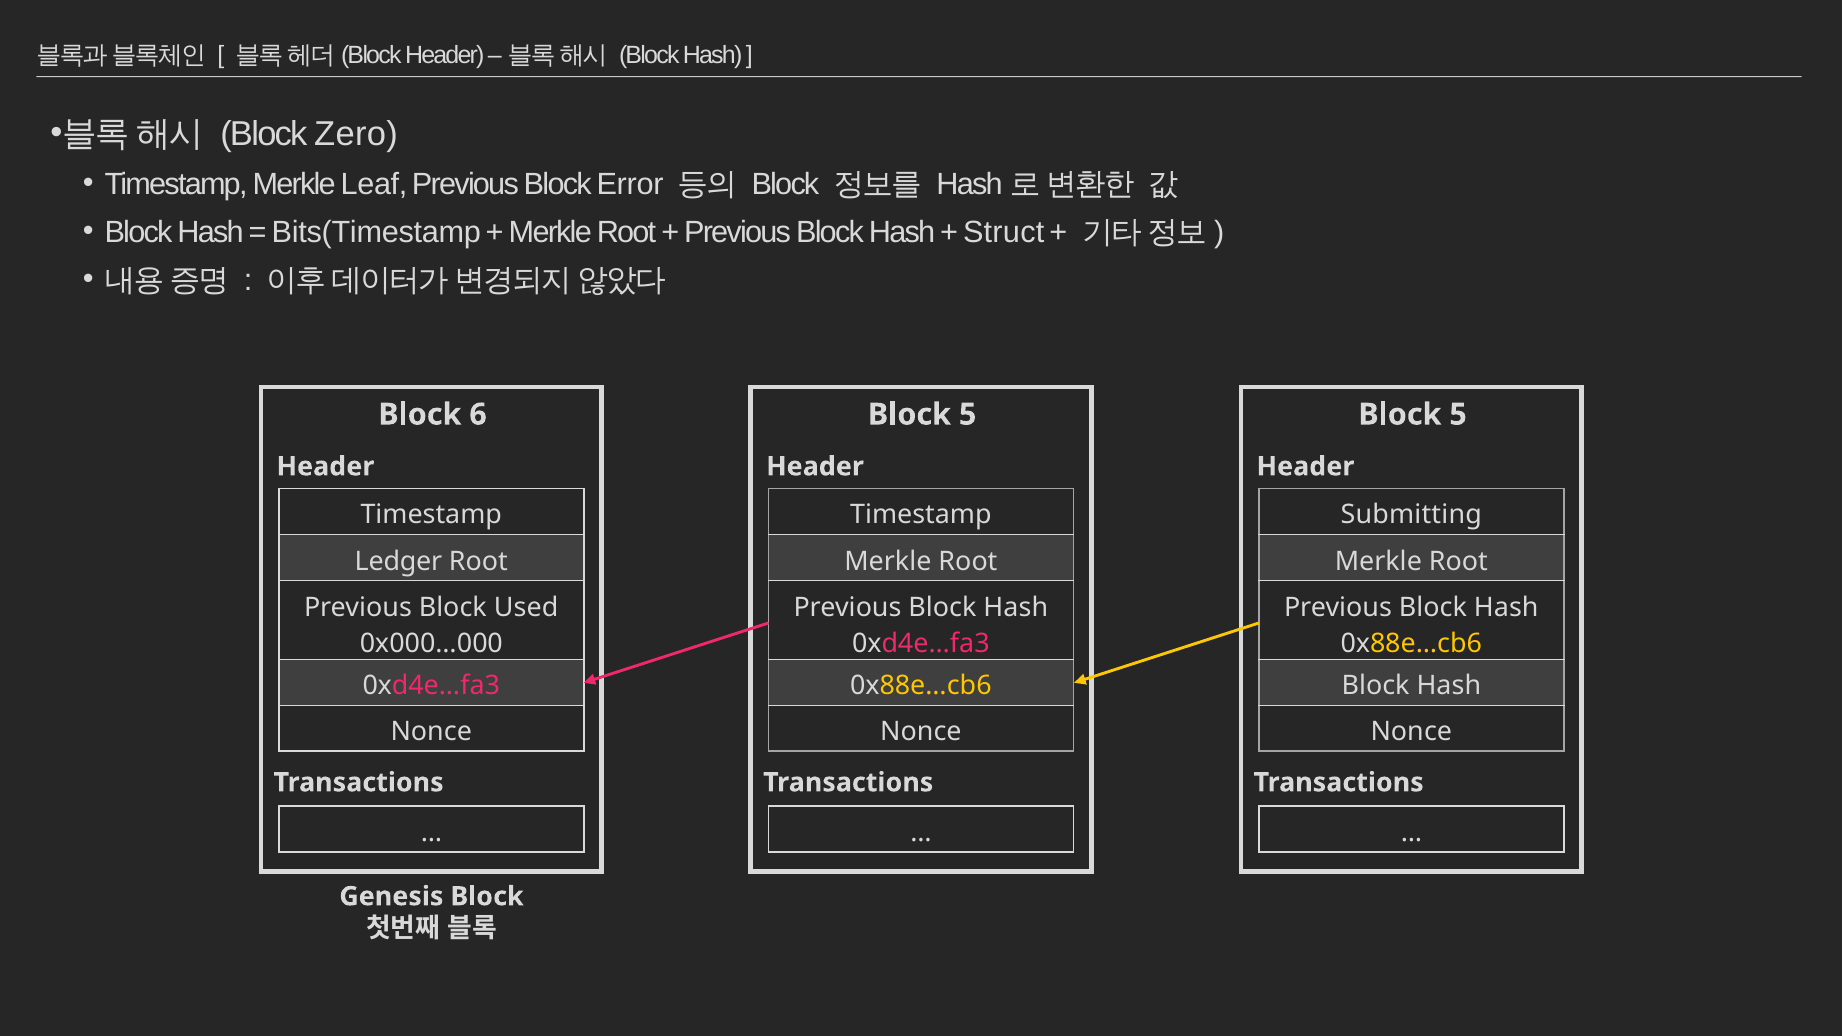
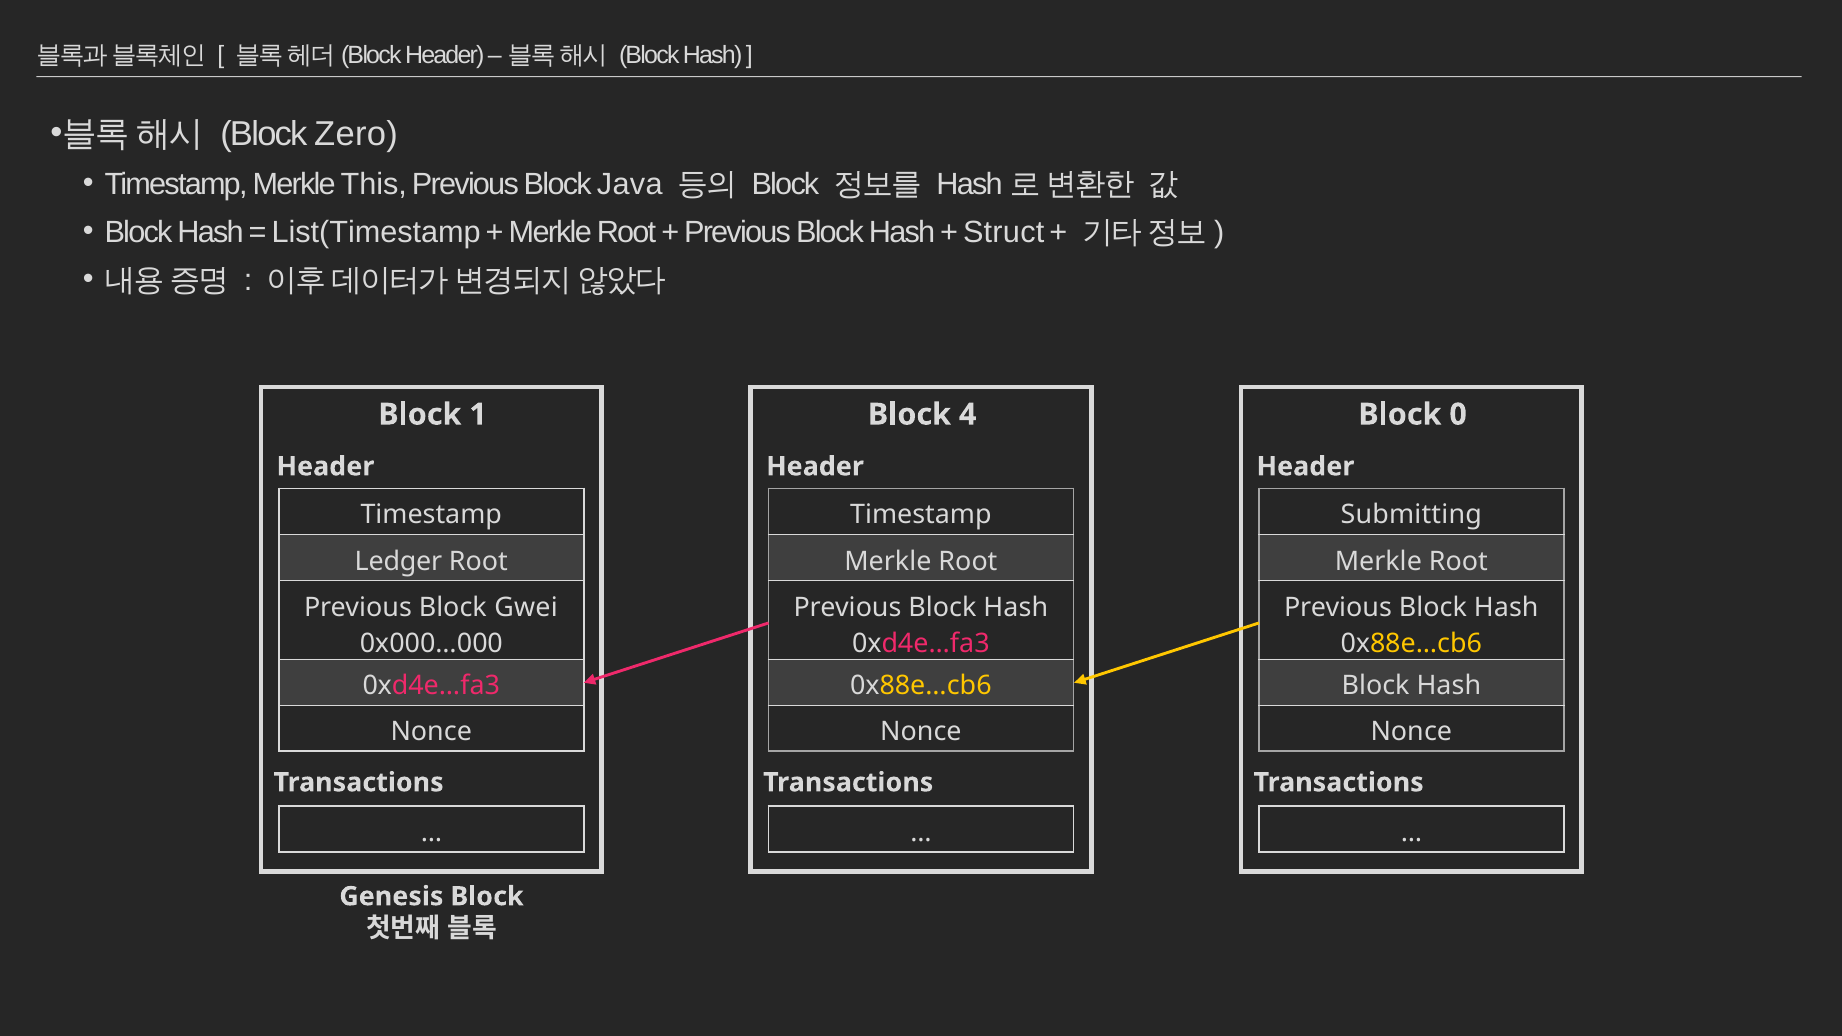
Leaf: Leaf -> This (374, 184)
Error: Error -> Java (630, 184)
Bits(Timestamp: Bits(Timestamp -> List(Timestamp (376, 233)
6: 6 -> 1 (478, 415)
5: 5 -> 4 (968, 415)
5: 5 -> 0 (1458, 415)
Used: Used -> Gwei (526, 607)
